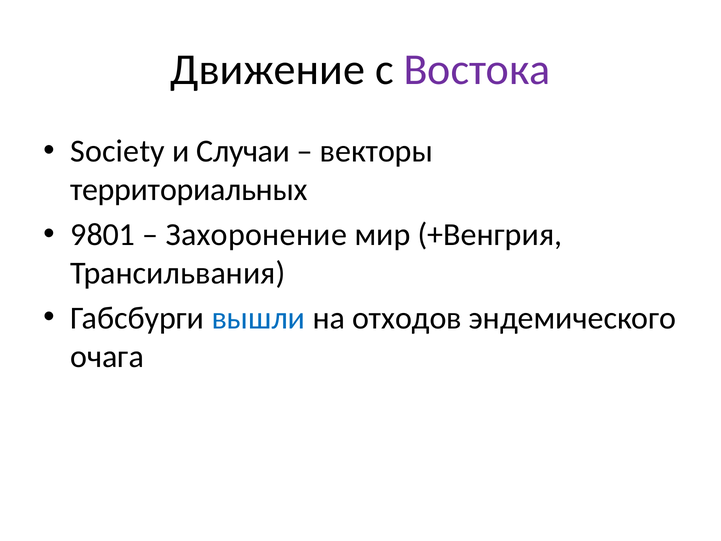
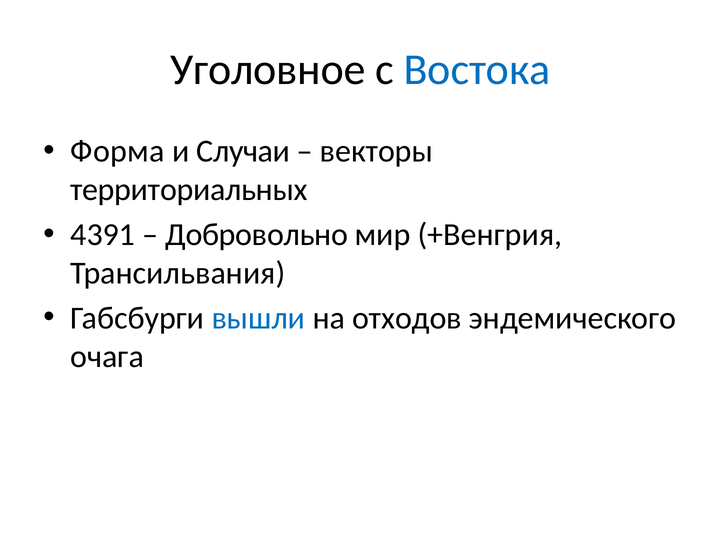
Движение: Движение -> Уголовное (268, 70)
Востока colour: purple -> blue (477, 70)
Society: Society -> Форма (118, 151)
9801: 9801 -> 4391 (103, 235)
Захоронение: Захоронение -> Добровольно (257, 235)
